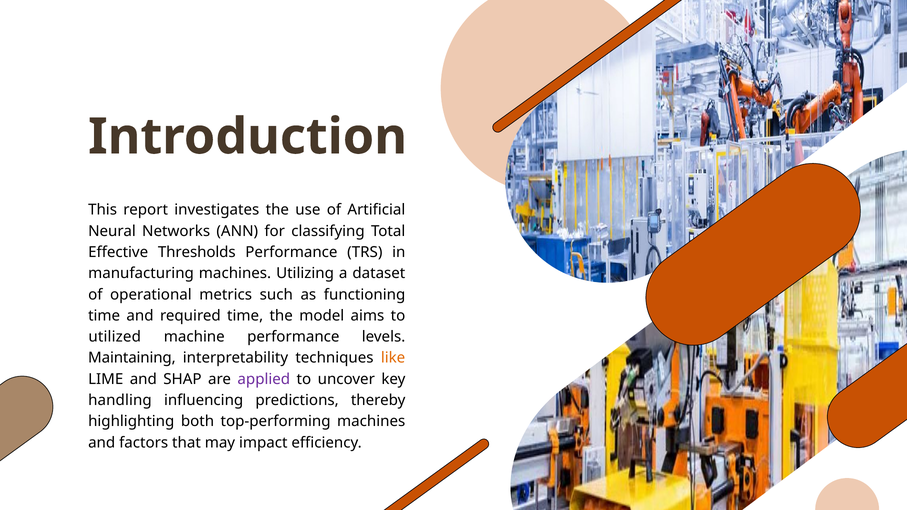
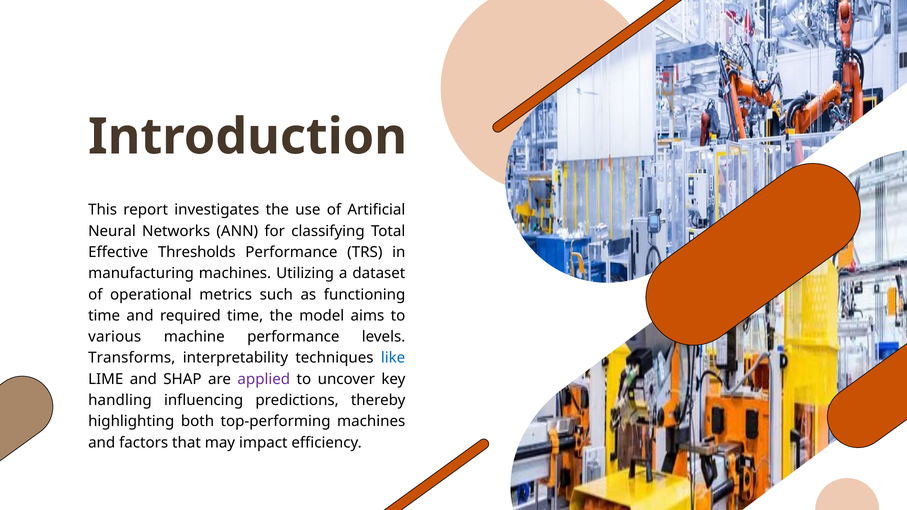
utilized: utilized -> various (115, 337)
Maintaining: Maintaining -> Transforms (132, 358)
like colour: orange -> blue (393, 358)
